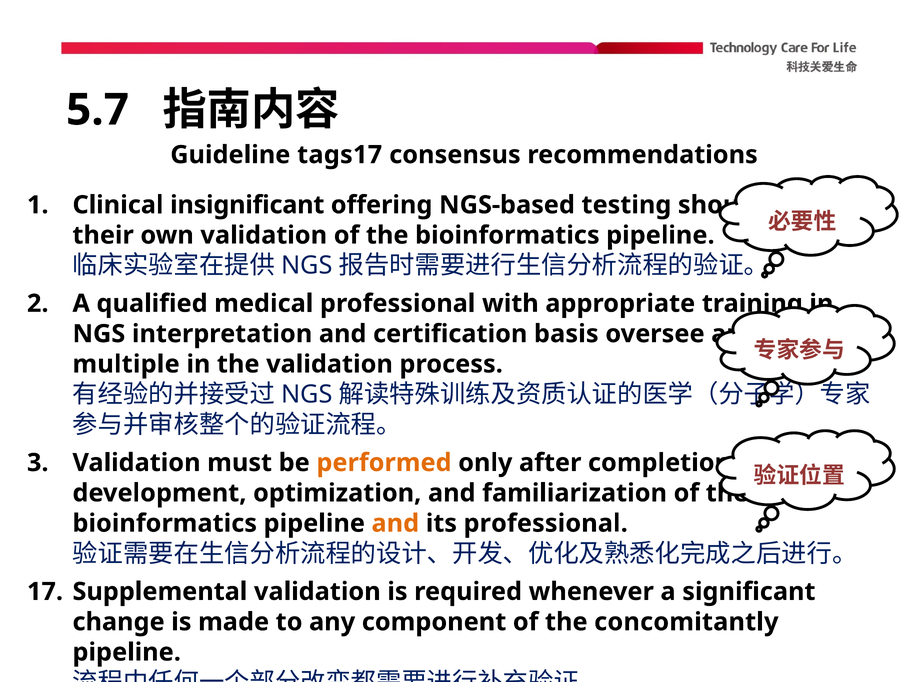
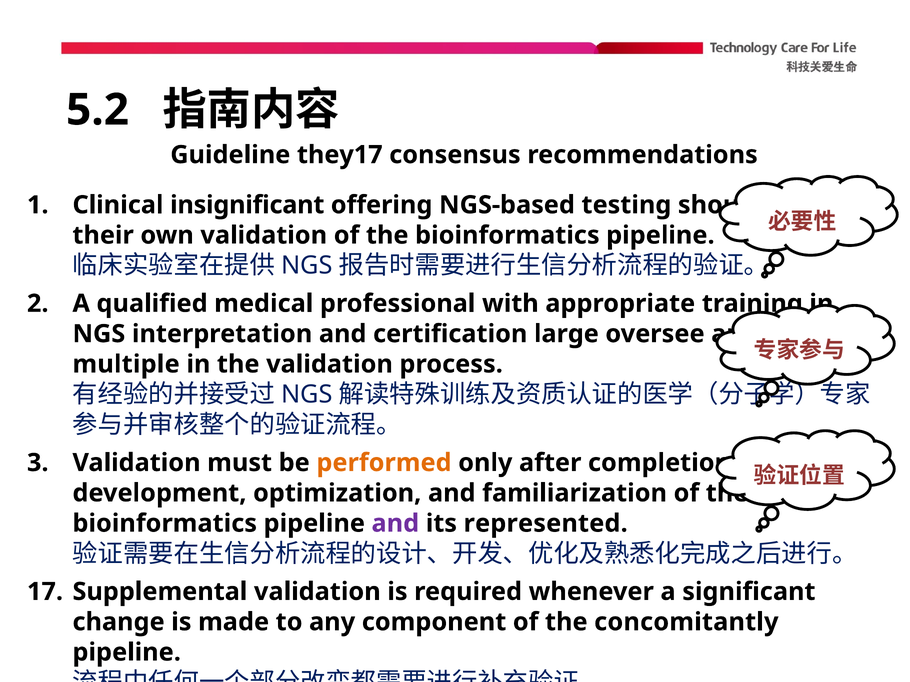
5.7: 5.7 -> 5.2 (98, 110)
tags17: tags17 -> they17 (340, 155)
basis: basis -> large (566, 334)
and colour: orange -> purple (395, 524)
its professional: professional -> represented (546, 524)
